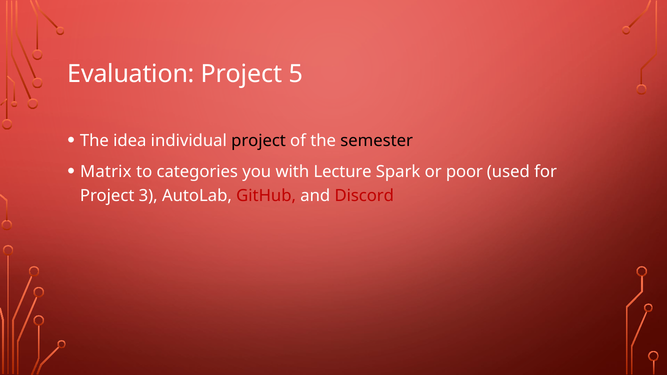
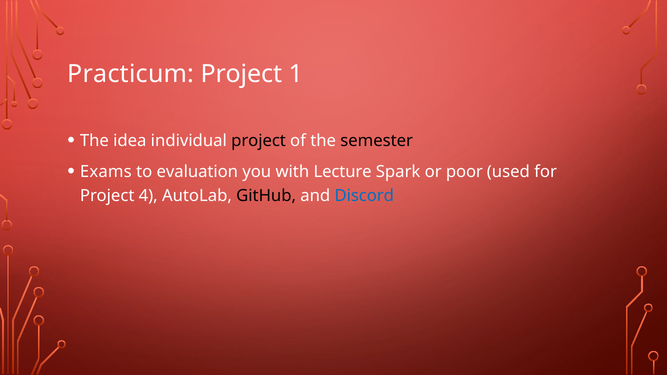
Evaluation: Evaluation -> Practicum (131, 74)
5: 5 -> 1 (296, 74)
Matrix: Matrix -> Exams (106, 172)
categories: categories -> evaluation (197, 172)
3: 3 -> 4 (148, 196)
GitHub colour: red -> black (266, 196)
Discord colour: red -> blue (364, 196)
